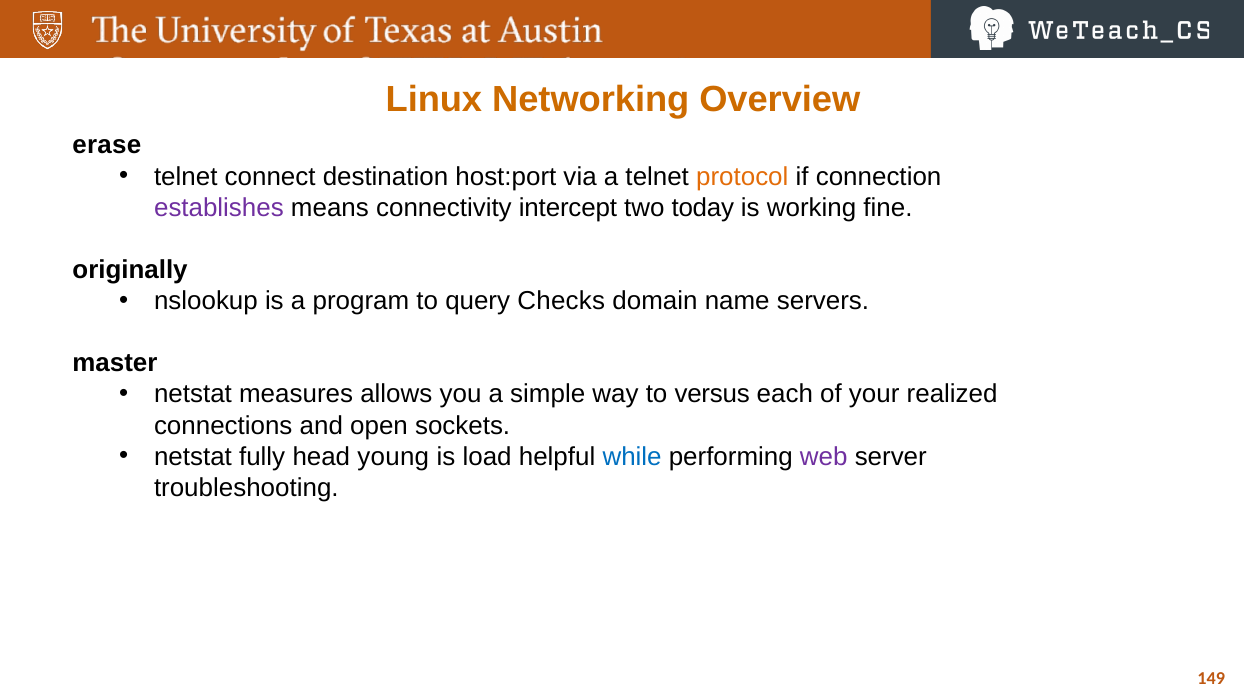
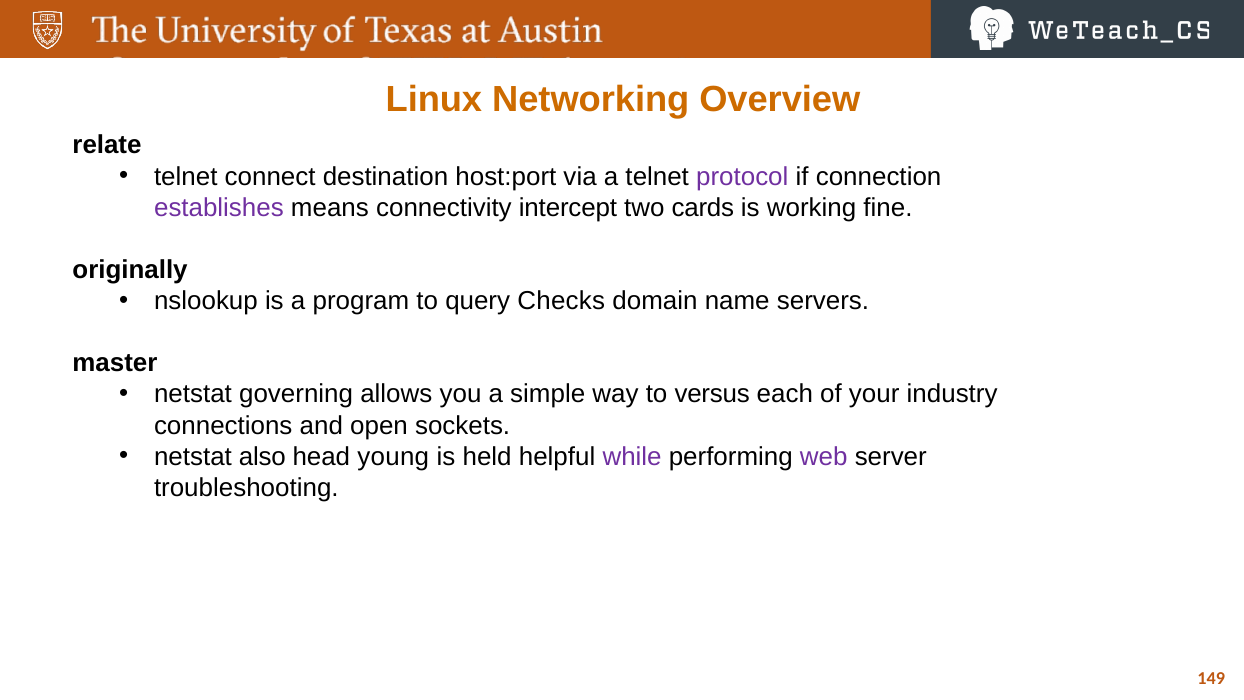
erase: erase -> relate (107, 145)
protocol colour: orange -> purple (742, 176)
today: today -> cards (703, 208)
measures: measures -> governing (296, 394)
realized: realized -> industry (952, 394)
fully: fully -> also (262, 456)
load: load -> held (487, 456)
while colour: blue -> purple (632, 456)
